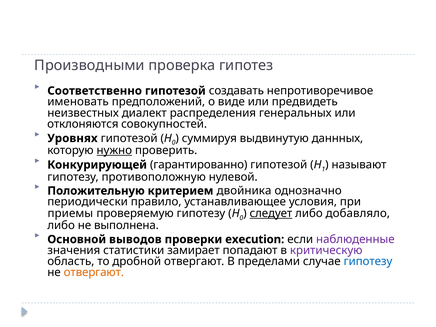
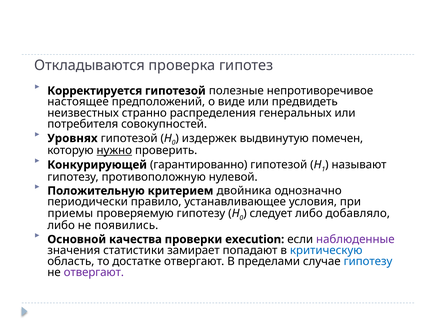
Производными: Производными -> Откладываются (90, 65)
Соответственно: Соответственно -> Корректируется (95, 91)
создавать: создавать -> полезные (236, 91)
именовать: именовать -> настоящее (78, 102)
диалект: диалект -> странно (144, 113)
отклоняются: отклоняются -> потребителя (83, 124)
суммируя: суммируя -> издержек (209, 138)
даннных: даннных -> помечен (337, 138)
следует underline: present -> none (271, 213)
выполнена: выполнена -> появились (126, 225)
выводов: выводов -> качества (135, 239)
критическую colour: purple -> blue (326, 250)
дробной: дробной -> достатке (137, 261)
отвергают colour: orange -> purple (94, 272)
